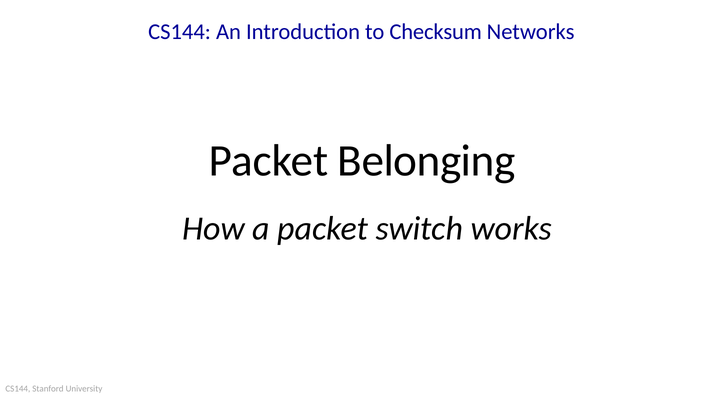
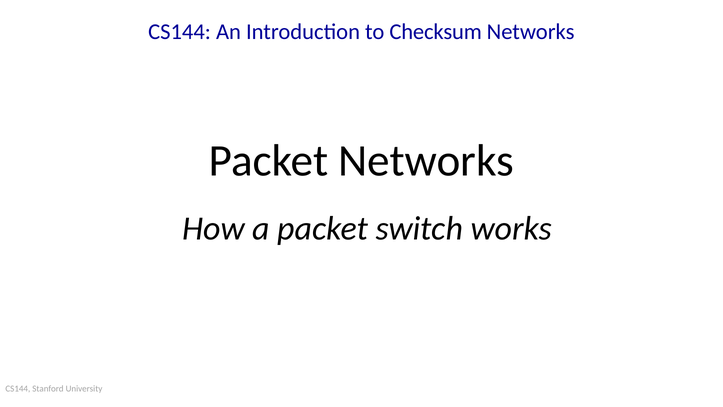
Packet Belonging: Belonging -> Networks (426, 161)
